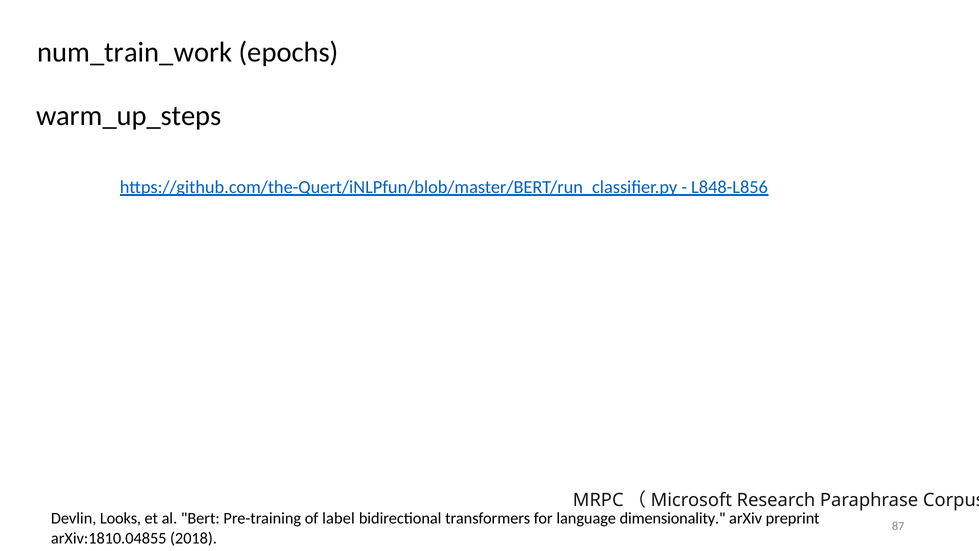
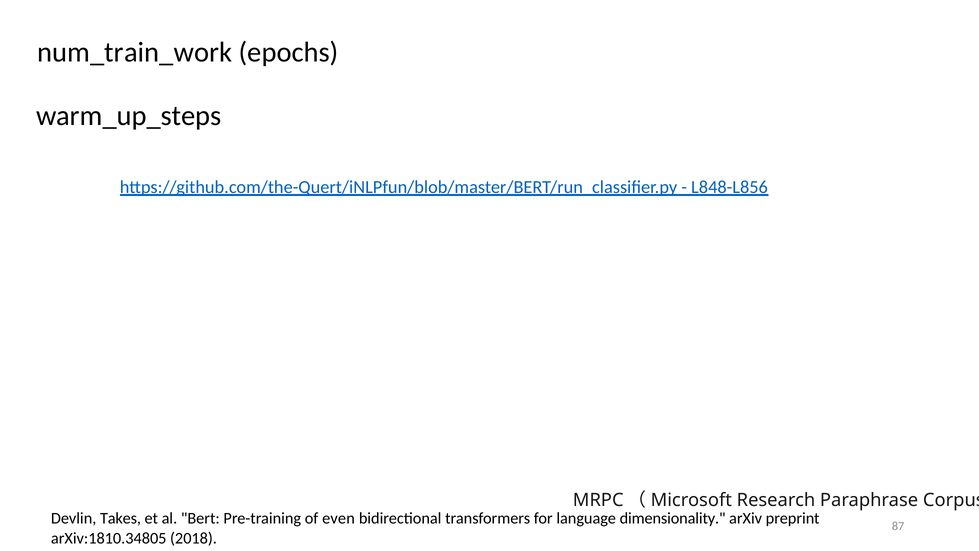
Looks: Looks -> Takes (120, 518)
label: label -> even (339, 518)
arXiv:1810.04855: arXiv:1810.04855 -> arXiv:1810.34805 (109, 538)
